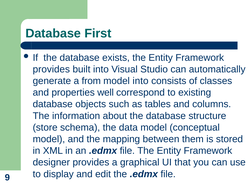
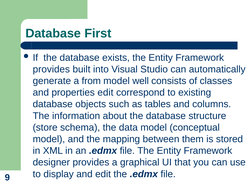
model into: into -> well (141, 81)
properties well: well -> edit (105, 93)
